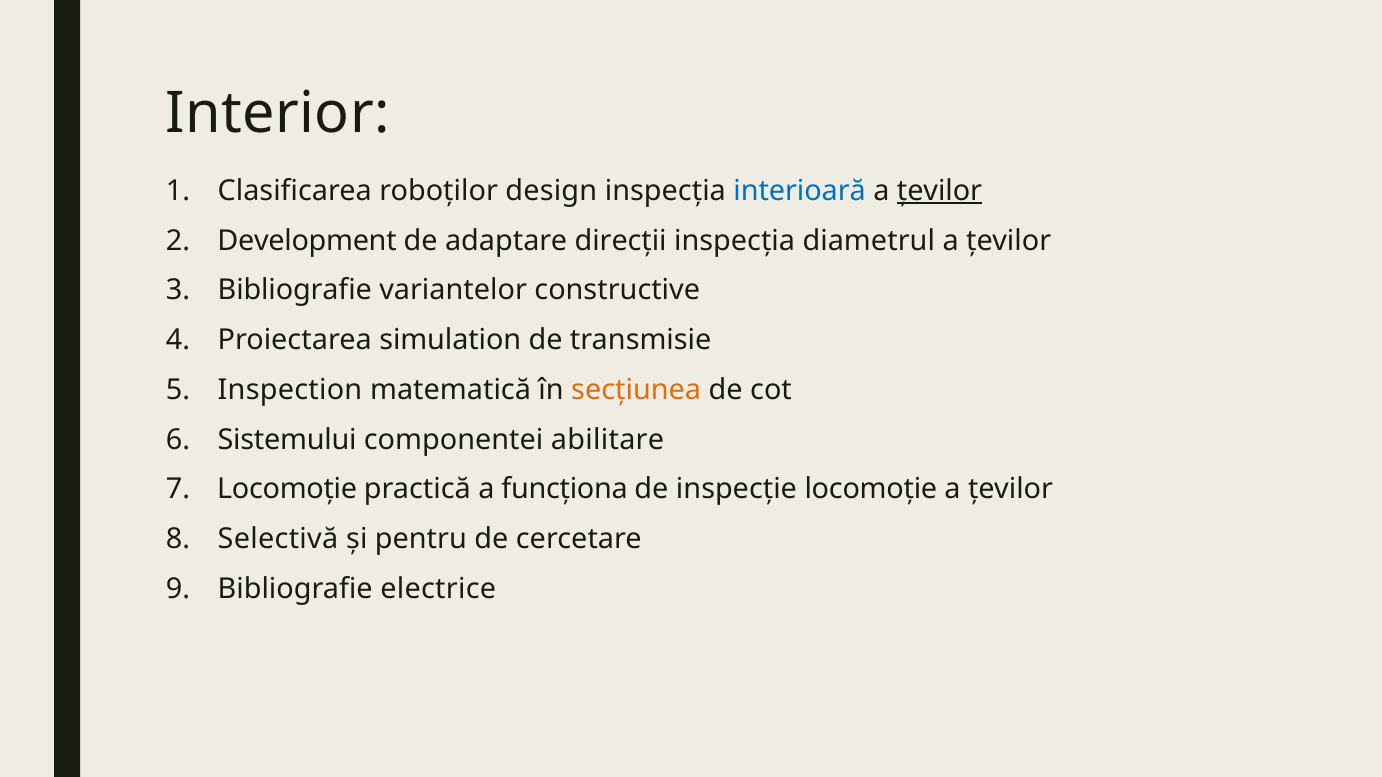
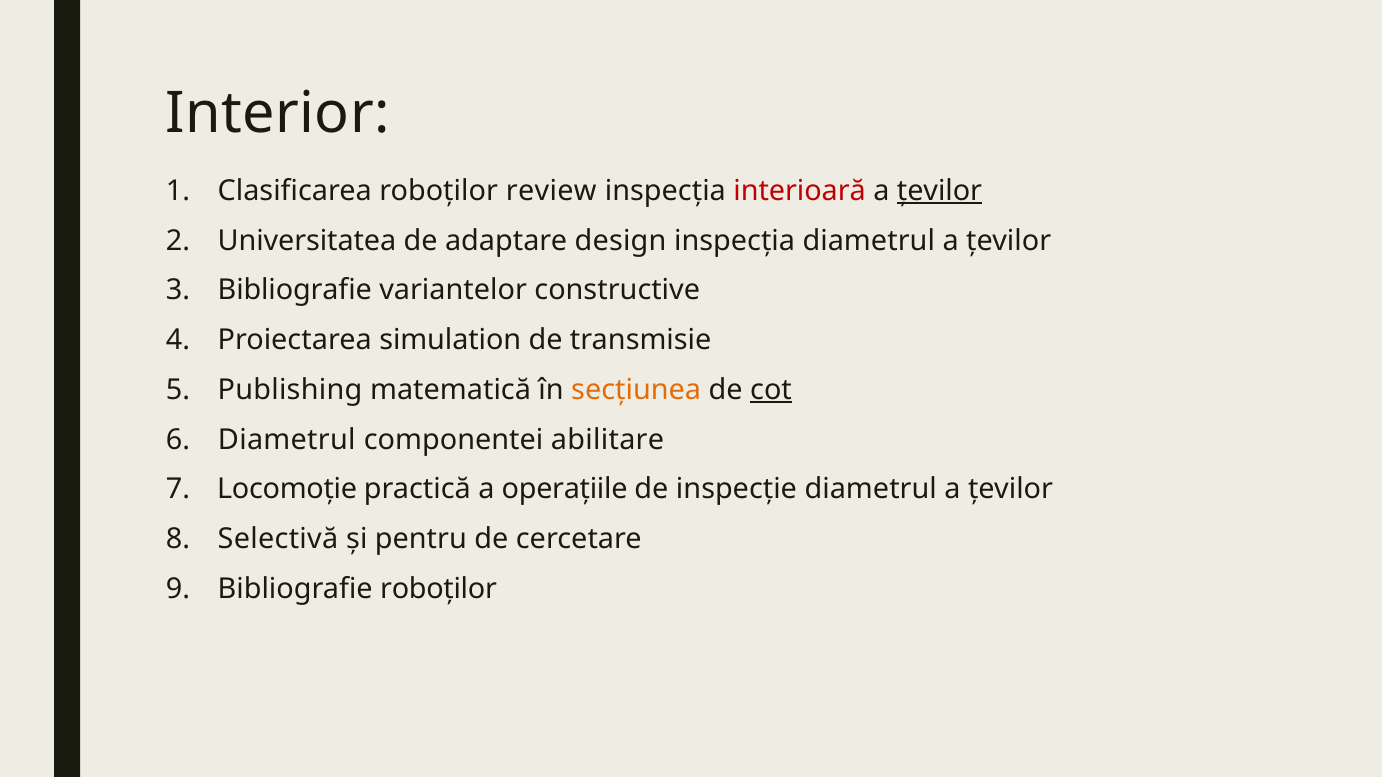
design: design -> review (551, 191)
interioară colour: blue -> red (800, 191)
Development: Development -> Universitatea (307, 241)
direcții: direcții -> design (621, 241)
Inspection: Inspection -> Publishing (290, 390)
cot underline: none -> present (771, 390)
Sistemului: Sistemului -> Diametrul (287, 440)
funcționa: funcționa -> operațiile (565, 490)
inspecție locomoție: locomoție -> diametrul (871, 490)
Bibliografie electrice: electrice -> roboților (439, 589)
